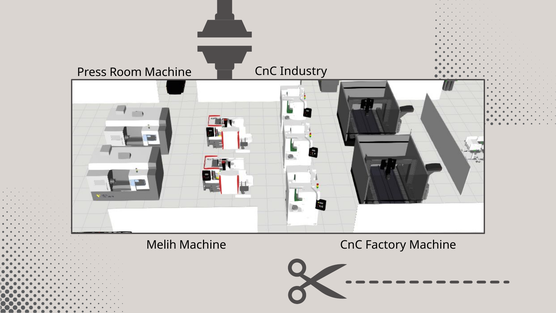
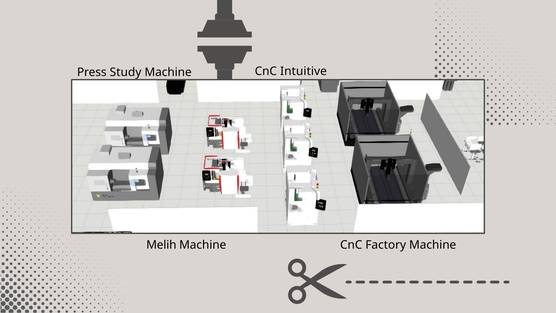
Industry: Industry -> Intuitive (304, 71)
Room: Room -> Study (126, 72)
